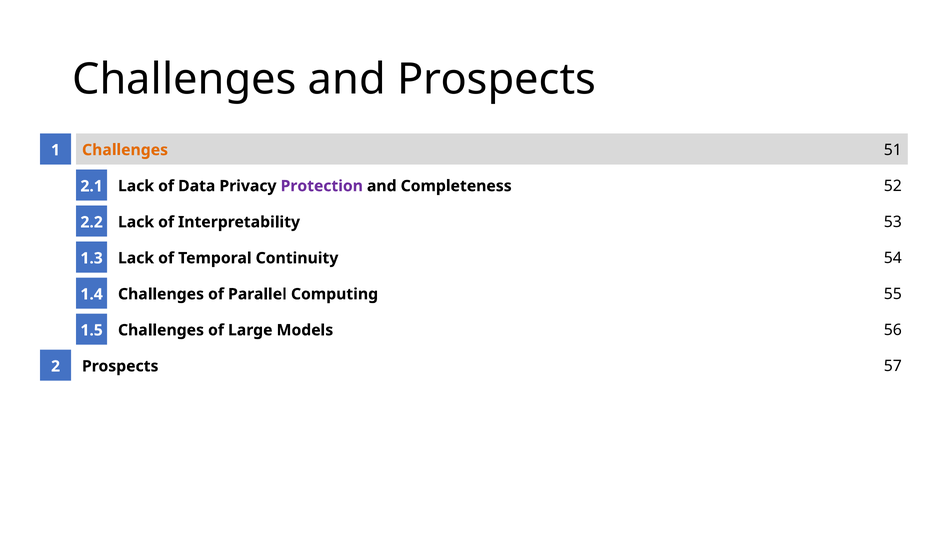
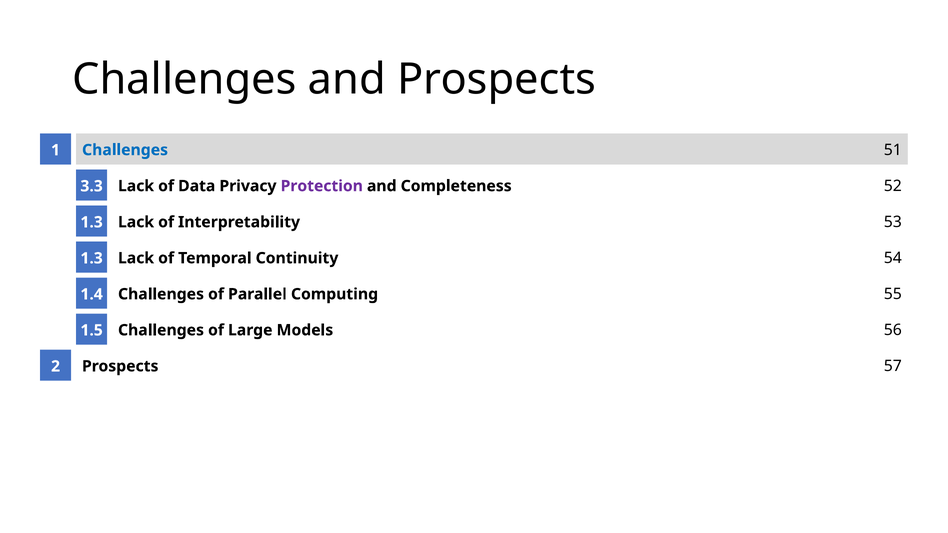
Challenges colour: orange -> blue (125, 150)
2.1: 2.1 -> 3.3 (92, 186)
2.2: 2.2 -> 1.3 (92, 222)
